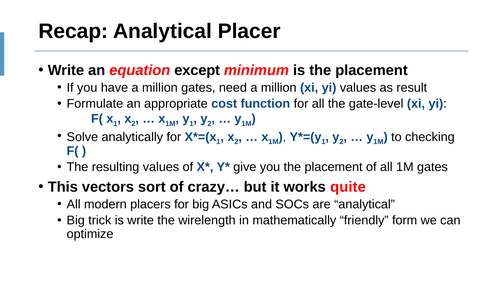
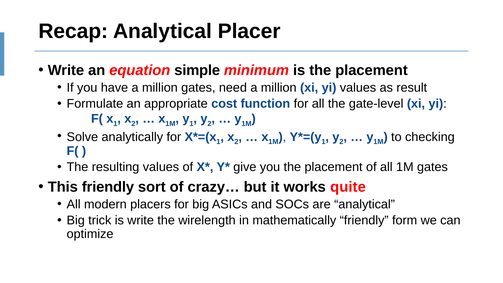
except: except -> simple (197, 70)
This vectors: vectors -> friendly (108, 187)
